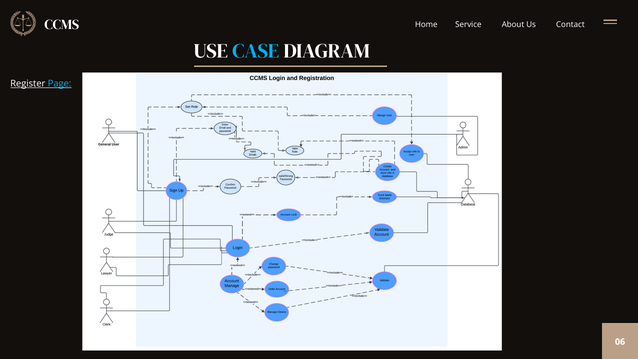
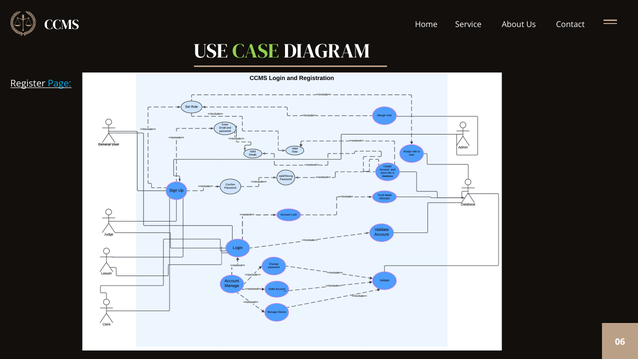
CASE colour: light blue -> light green (256, 51)
